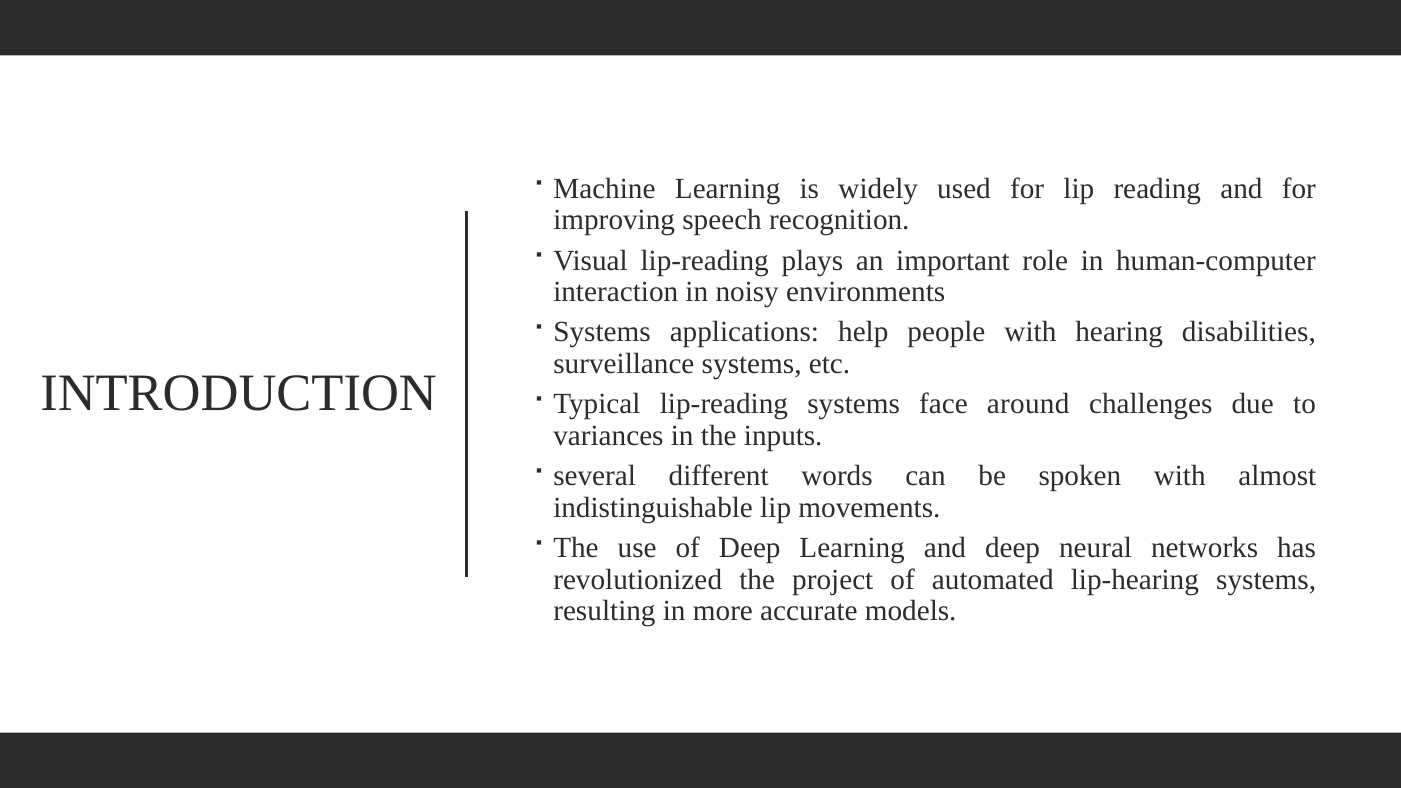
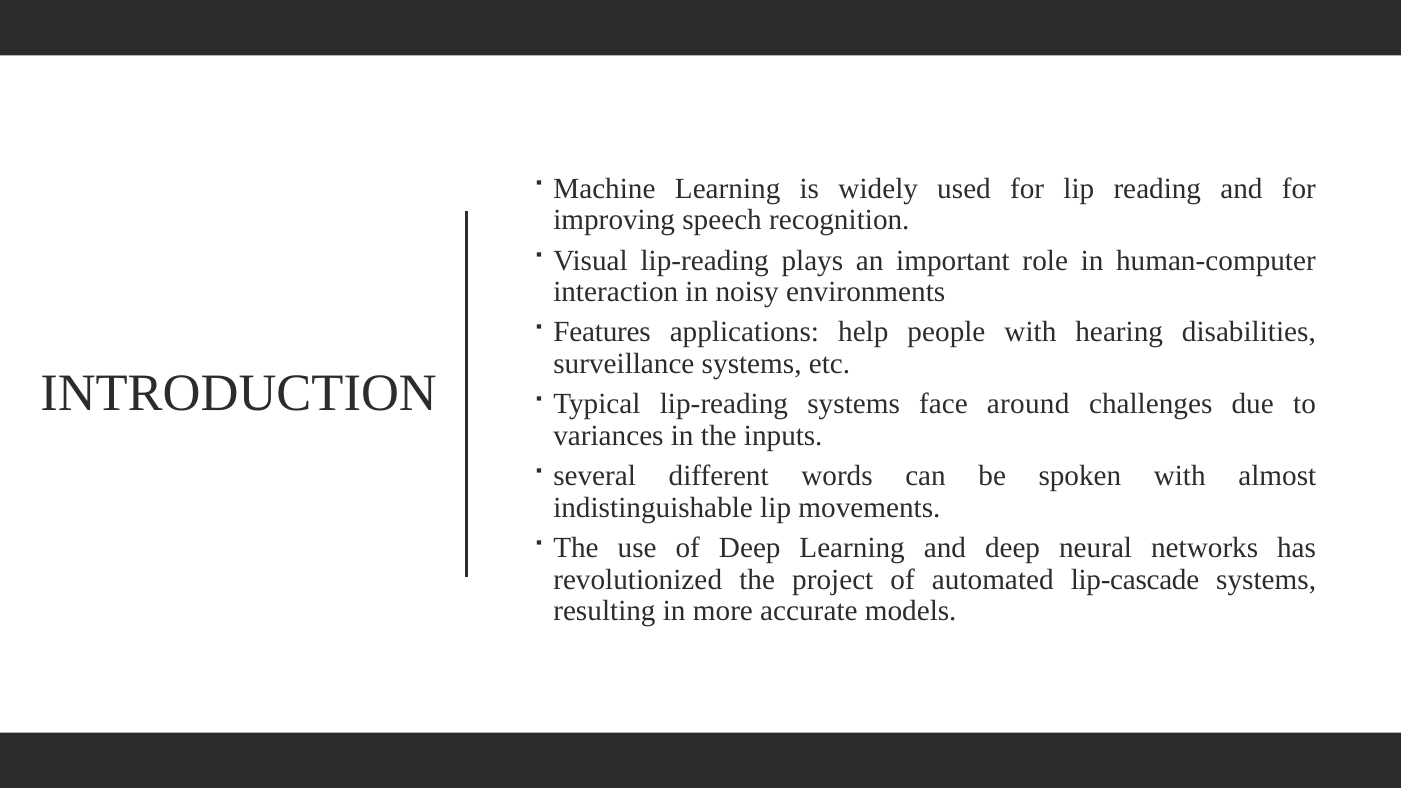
Systems: Systems -> Features (602, 332)
lip-hearing: lip-hearing -> lip-cascade (1135, 580)
